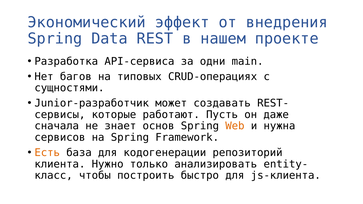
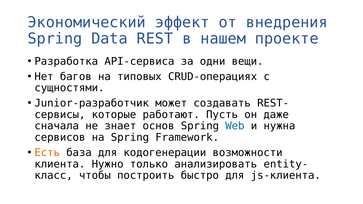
main: main -> вещи (248, 61)
Web colour: orange -> blue (235, 126)
репозиторий: репозиторий -> возможности (248, 153)
